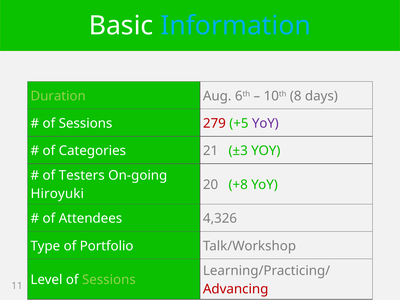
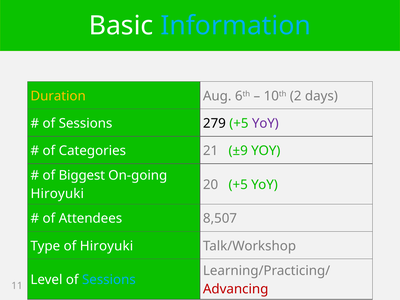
Duration colour: light green -> yellow (58, 96)
8: 8 -> 2 (296, 96)
279 colour: red -> black (214, 123)
±3: ±3 -> ±9 (238, 151)
Testers: Testers -> Biggest (82, 176)
20 +8: +8 -> +5 (238, 185)
4,326: 4,326 -> 8,507 (220, 219)
of Portfolio: Portfolio -> Hiroyuki (107, 246)
Sessions colour: light green -> light blue (109, 280)
